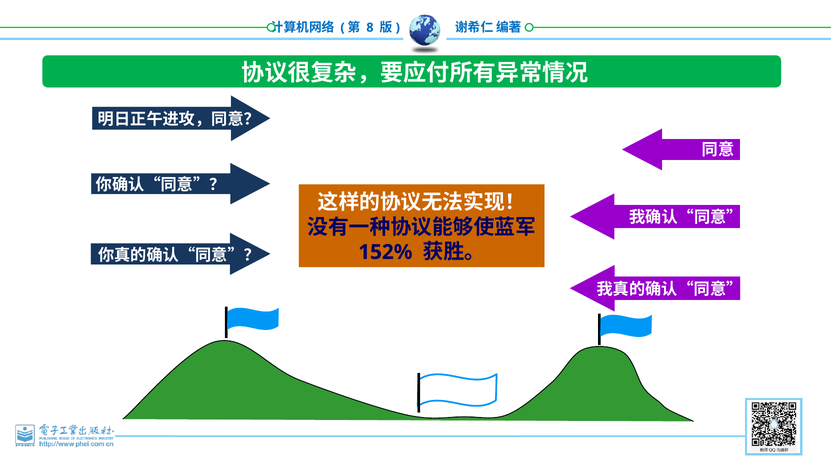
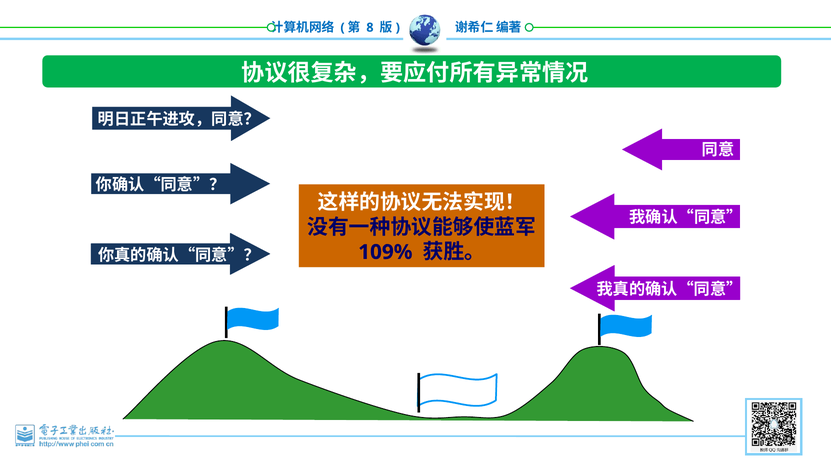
152%: 152% -> 109% (385, 252)
